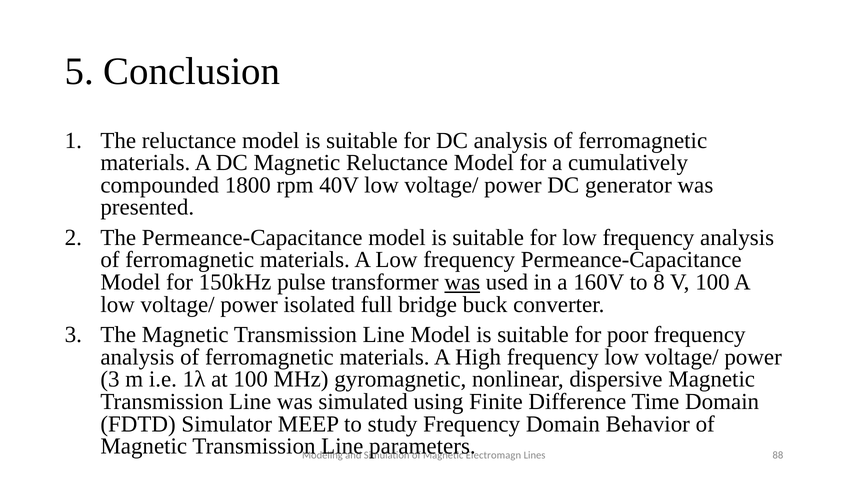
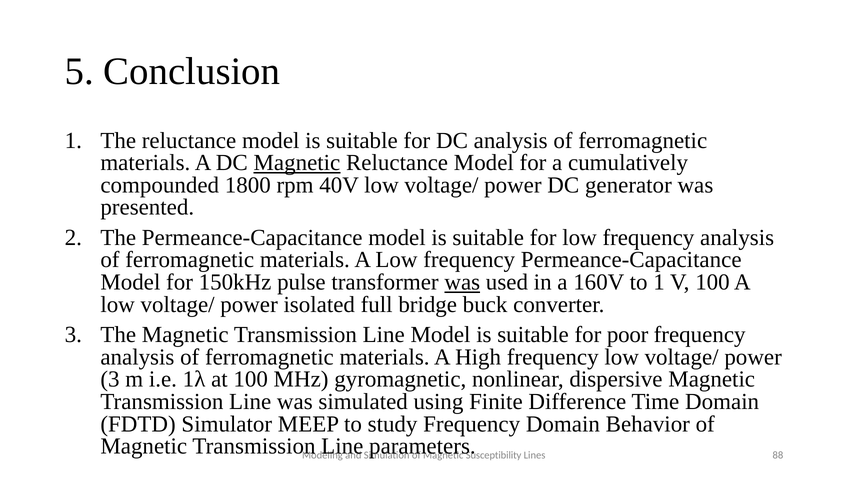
Magnetic underline: none -> present (297, 163)
to 8: 8 -> 1 (659, 282)
Electromagn: Electromagn -> Susceptibility (494, 455)
